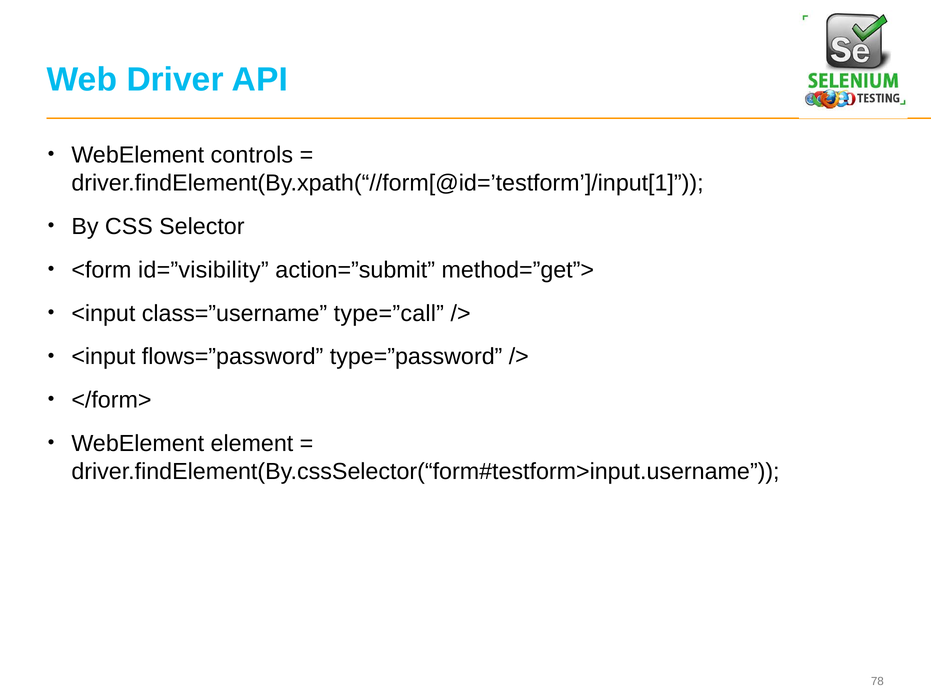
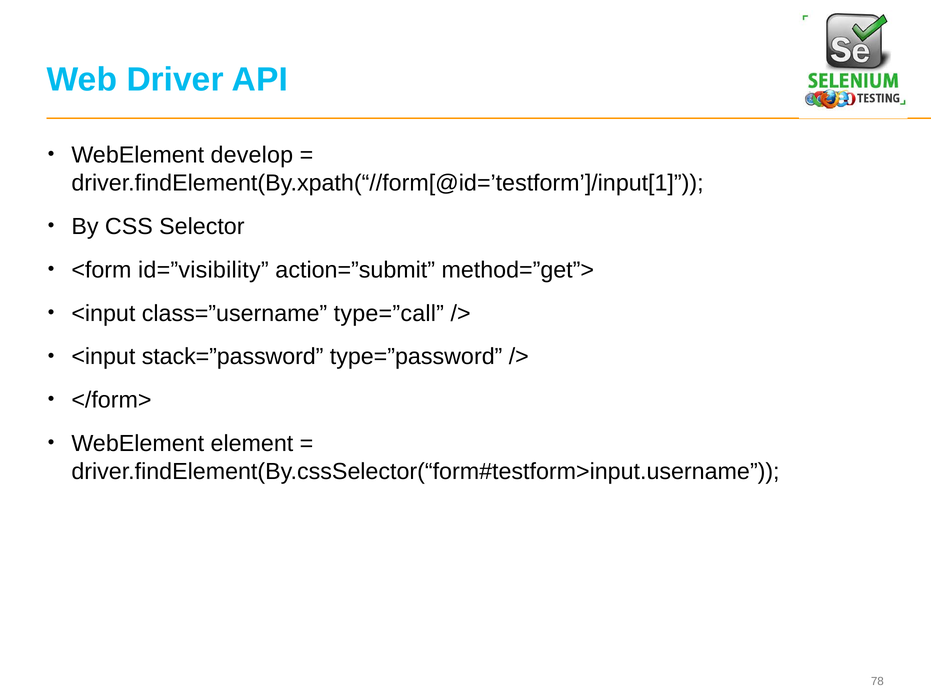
controls: controls -> develop (252, 155)
flows=”password: flows=”password -> stack=”password (233, 357)
